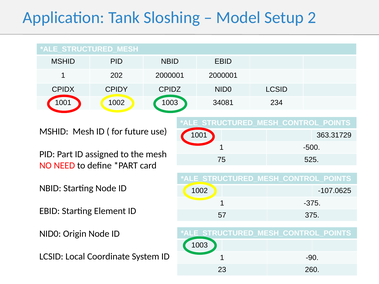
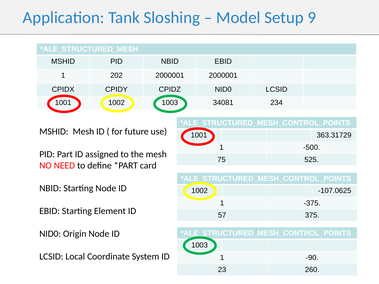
2: 2 -> 9 (312, 18)
